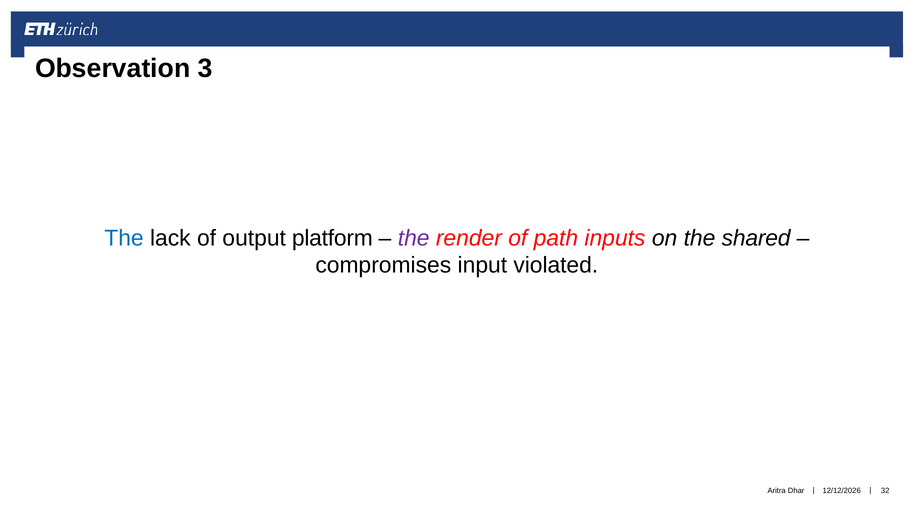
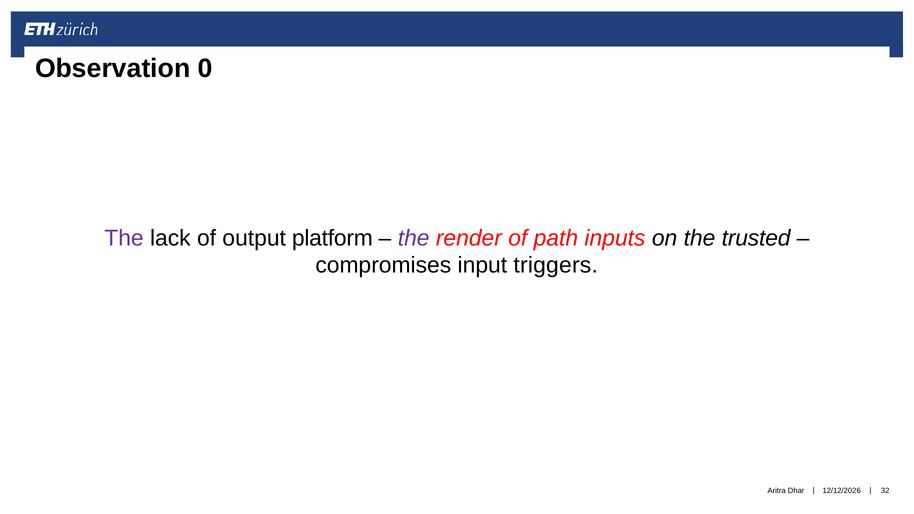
3: 3 -> 0 (205, 68)
The colour: blue -> purple (124, 238)
shared: shared -> trusted (756, 238)
violated: violated -> triggers (556, 266)
